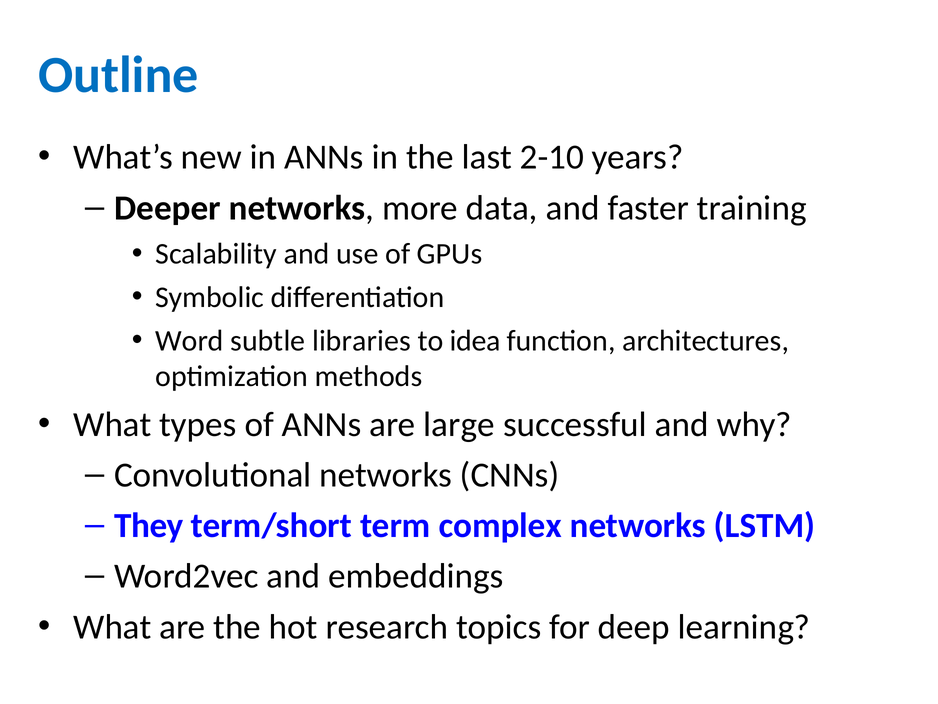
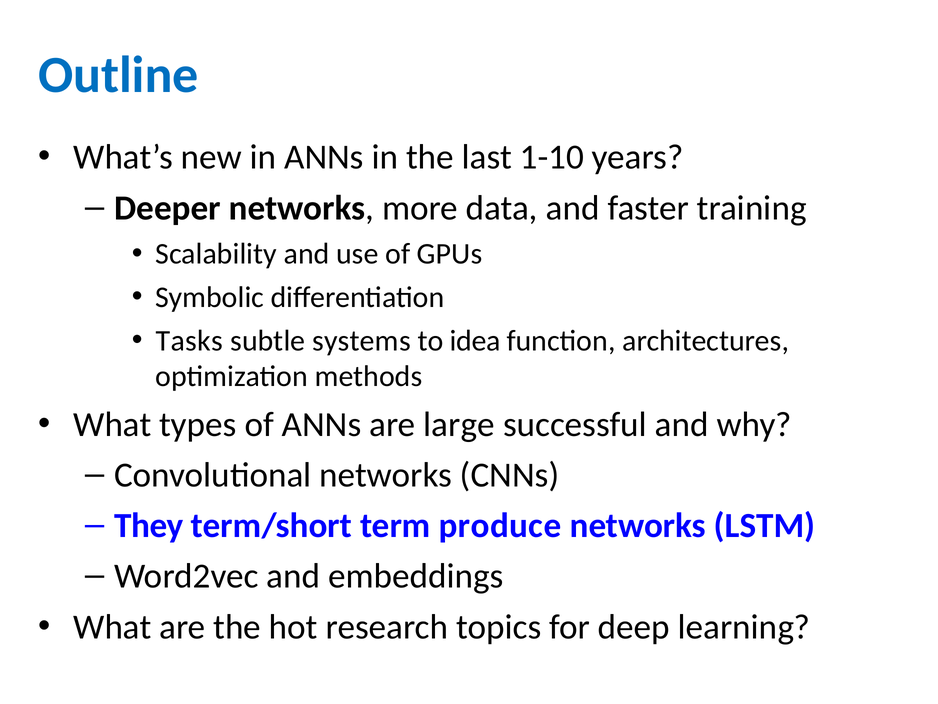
2-10: 2-10 -> 1-10 (552, 157)
Word: Word -> Tasks (189, 340)
libraries: libraries -> systems (361, 340)
complex: complex -> produce (500, 525)
